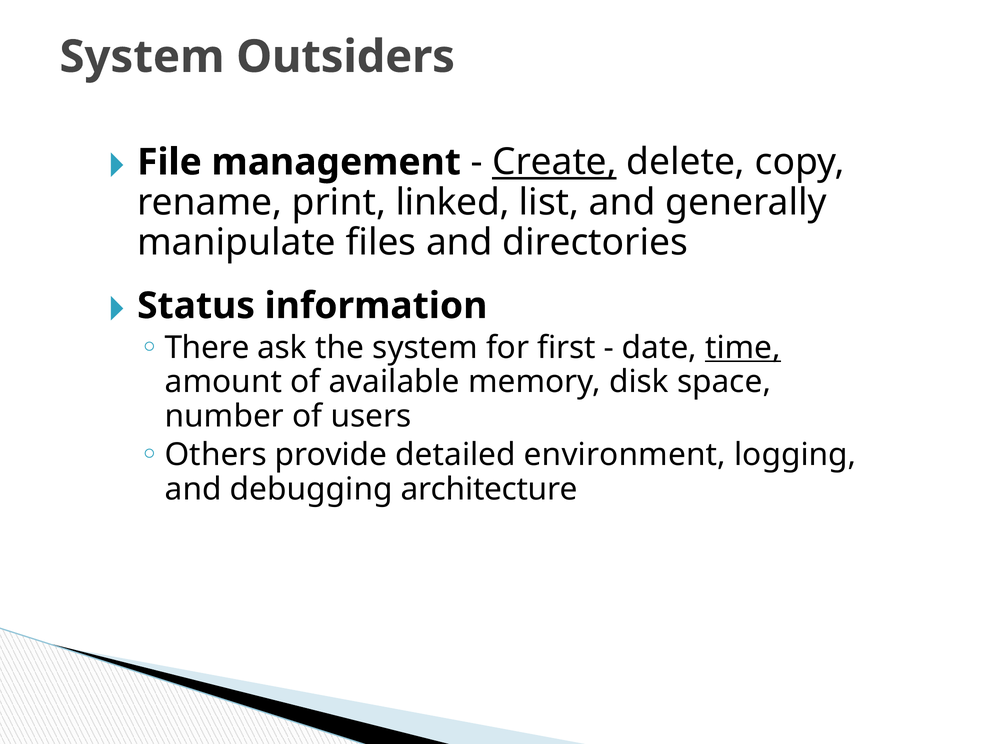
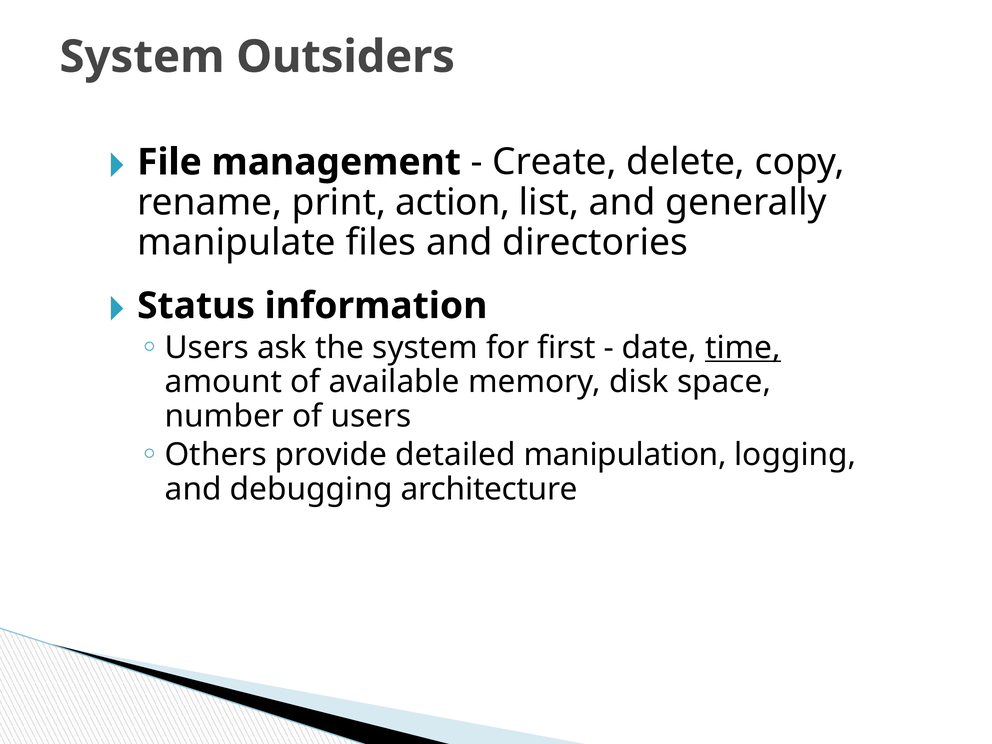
Create underline: present -> none (554, 162)
linked: linked -> action (453, 202)
There: There -> Users (207, 348)
environment: environment -> manipulation (625, 455)
